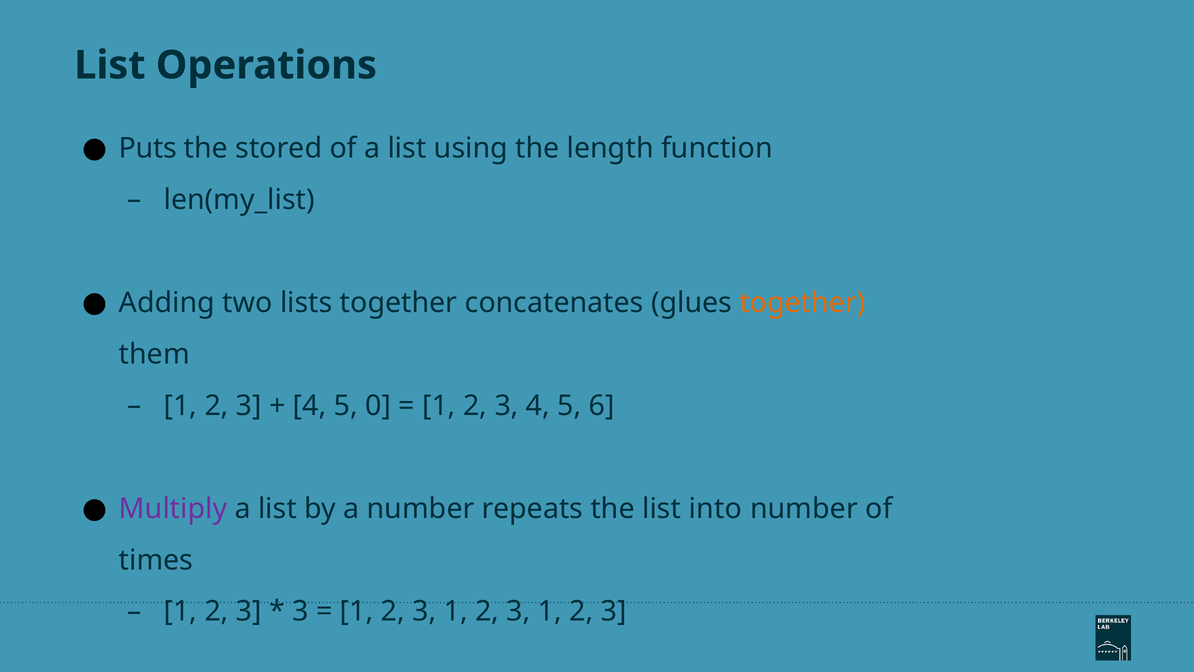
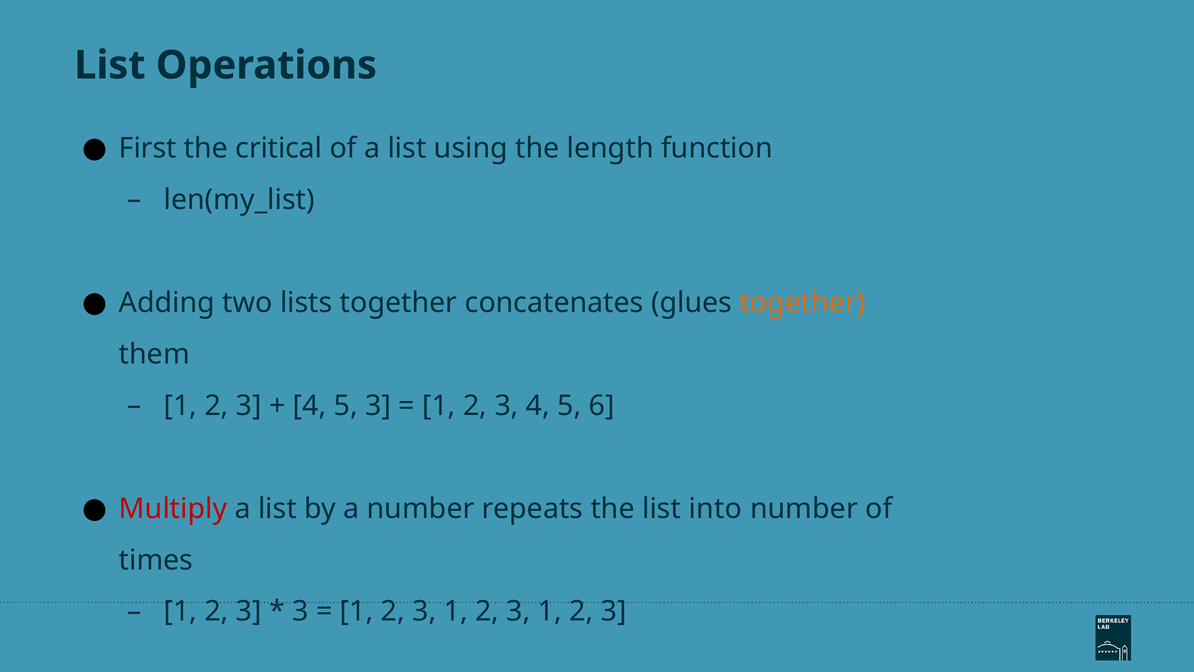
Puts: Puts -> First (148, 148)
stored: stored -> critical (279, 148)
5 0: 0 -> 3 (378, 405)
Multiply colour: purple -> red (173, 508)
